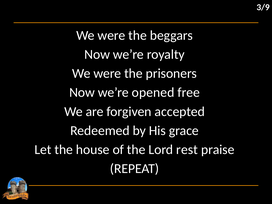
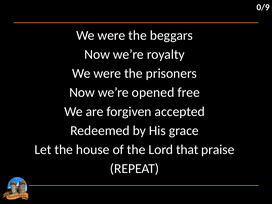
3/9: 3/9 -> 0/9 (263, 7)
rest: rest -> that (187, 150)
